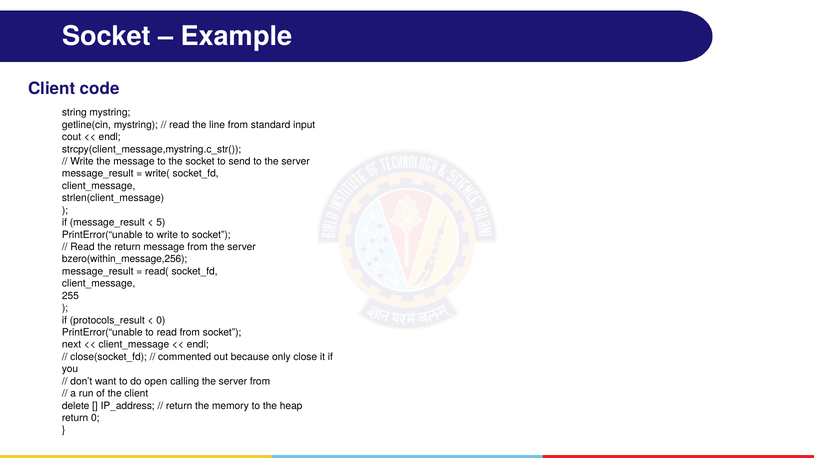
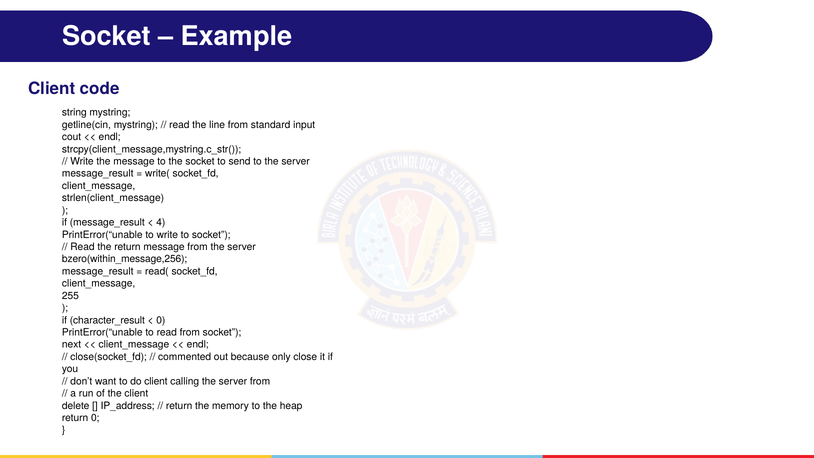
5: 5 -> 4 (161, 222)
protocols_result: protocols_result -> character_result (107, 320)
do open: open -> client (156, 381)
